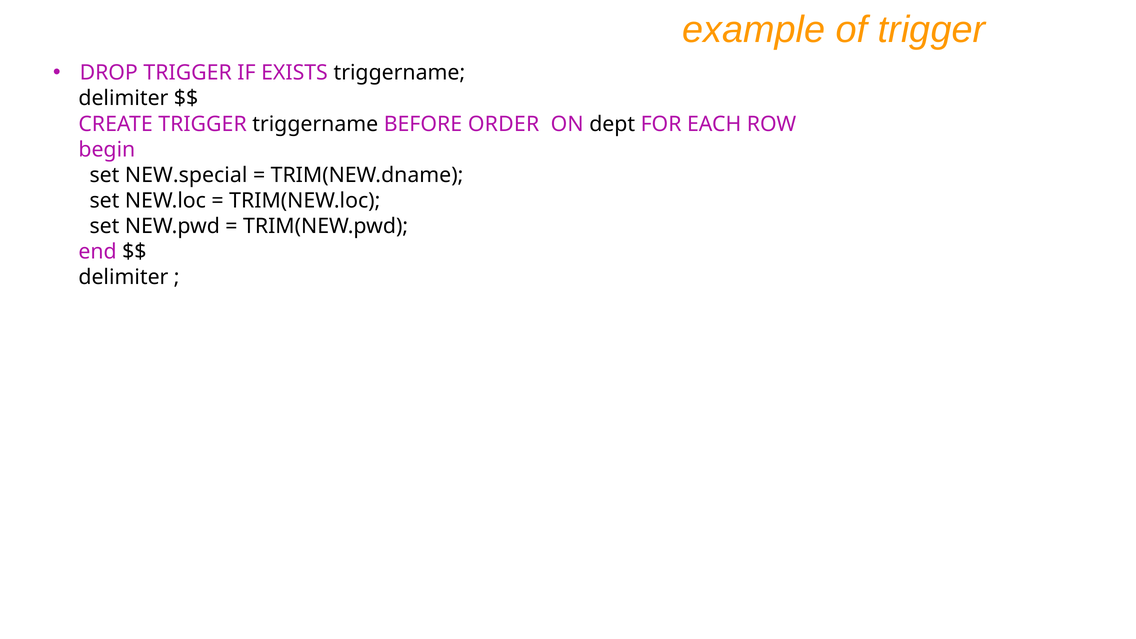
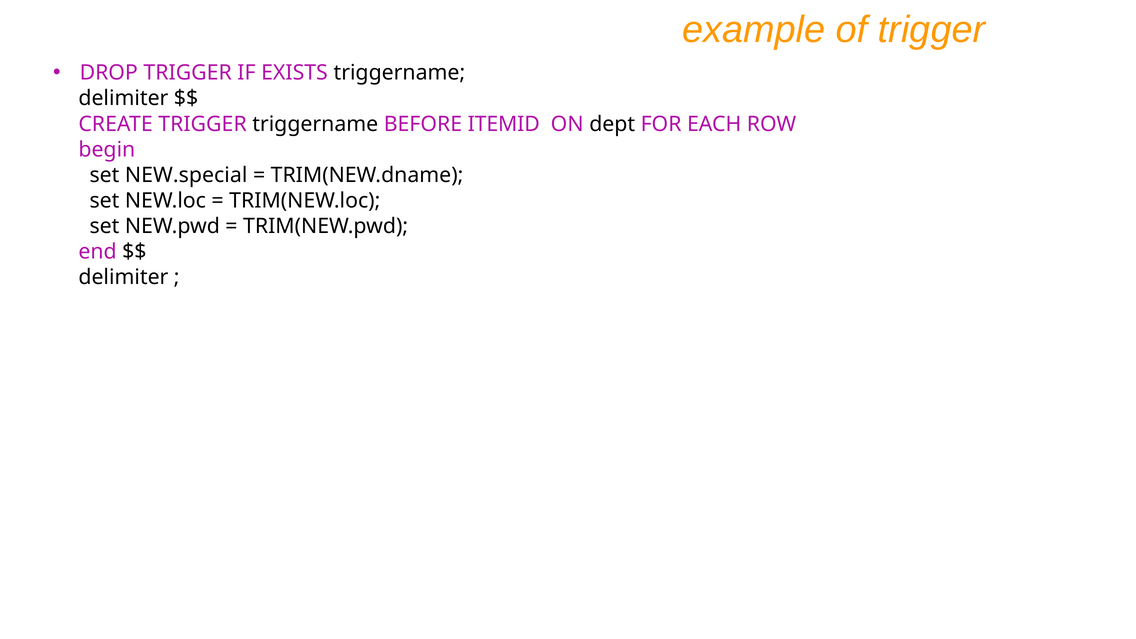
ORDER: ORDER -> ITEMID (504, 124)
